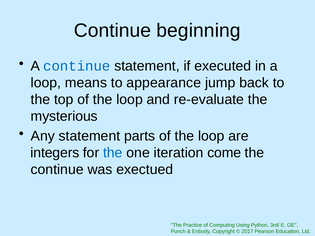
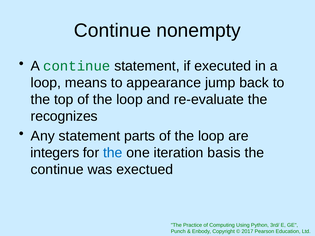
beginning: beginning -> nonempty (199, 30)
continue colour: blue -> green (77, 66)
mysterious: mysterious -> recognizes (64, 116)
come: come -> basis (224, 153)
